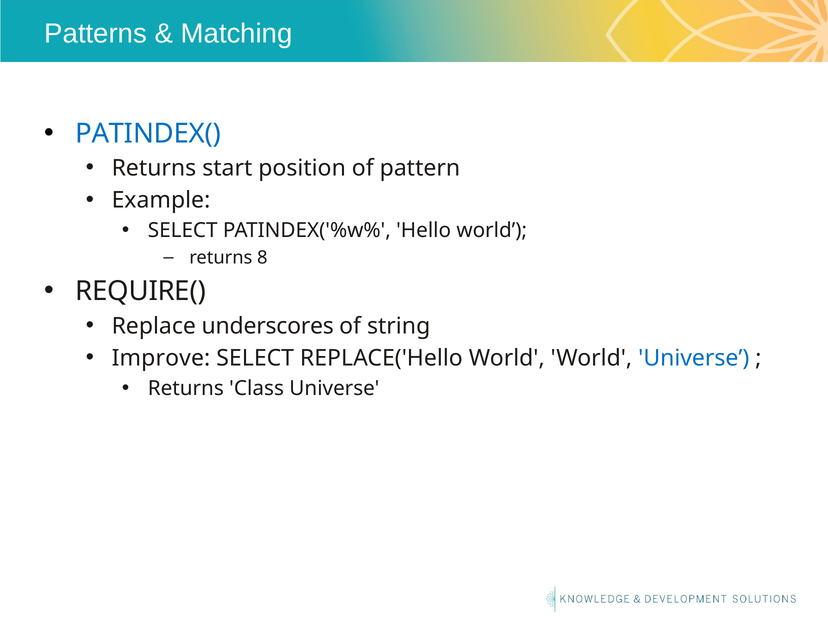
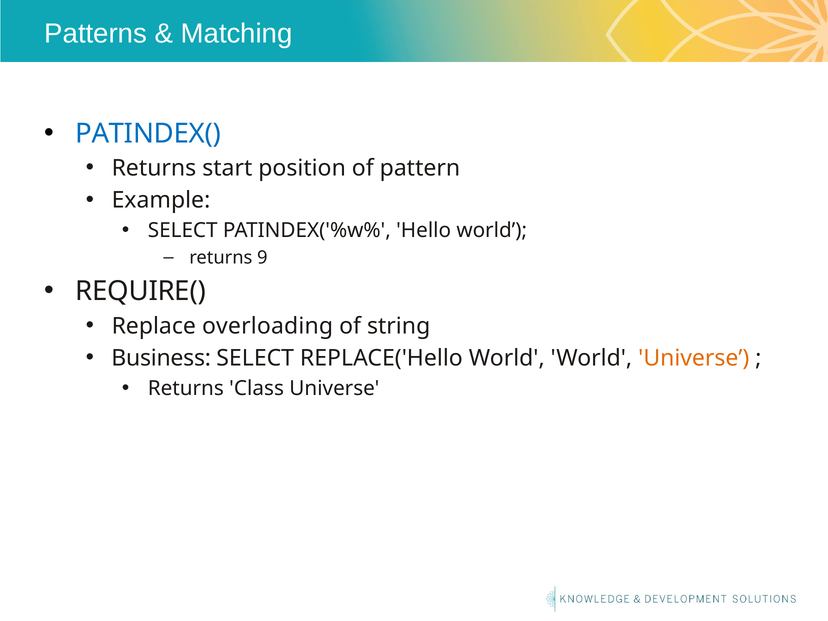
8: 8 -> 9 (262, 258)
underscores: underscores -> overloading (268, 326)
Improve: Improve -> Business (161, 358)
Universe colour: blue -> orange (694, 358)
